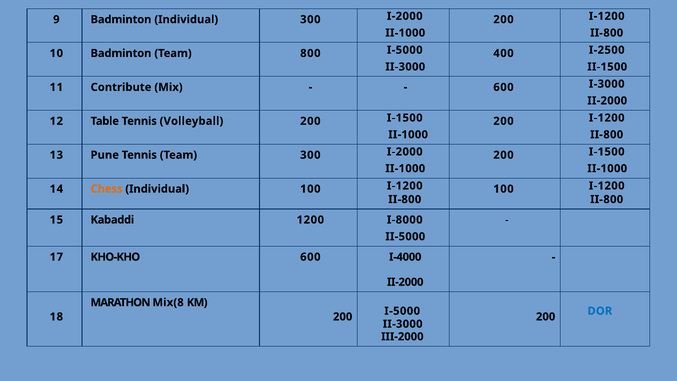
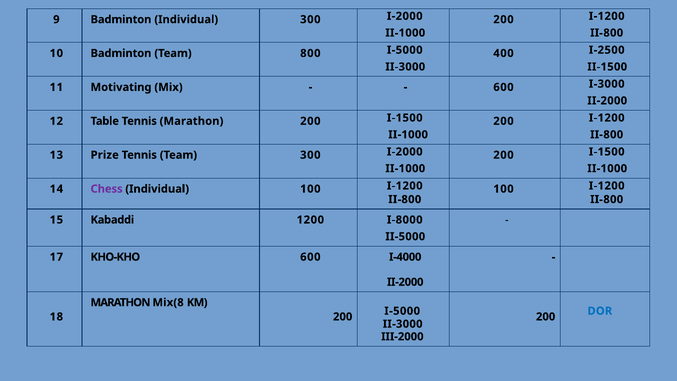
Contribute: Contribute -> Motivating (121, 87)
Tennis Volleyball: Volleyball -> Marathon (192, 121)
Pune: Pune -> Prize (105, 155)
Chess colour: orange -> purple (107, 189)
